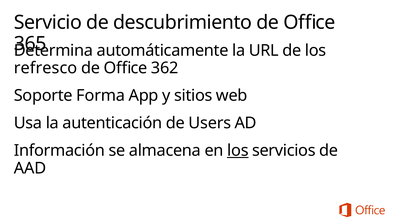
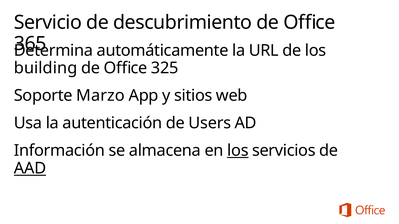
refresco: refresco -> building (46, 68)
362: 362 -> 325 (165, 68)
Forma: Forma -> Marzo (101, 96)
AAD underline: none -> present (30, 168)
